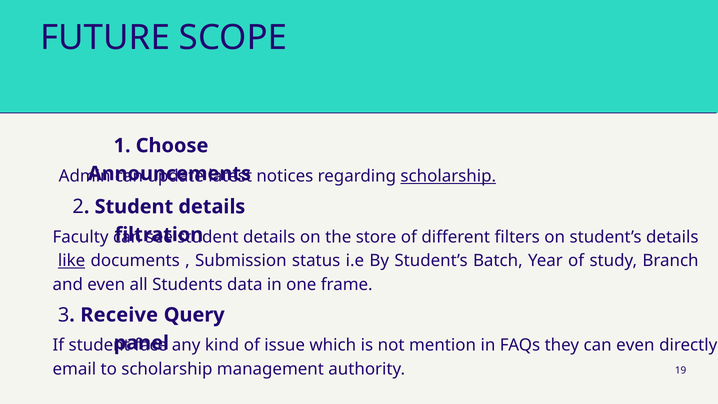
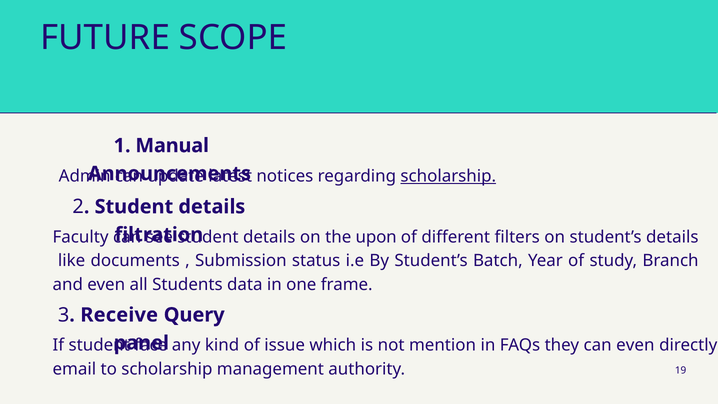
Choose: Choose -> Manual (172, 146)
store: store -> upon (376, 237)
like underline: present -> none (72, 261)
